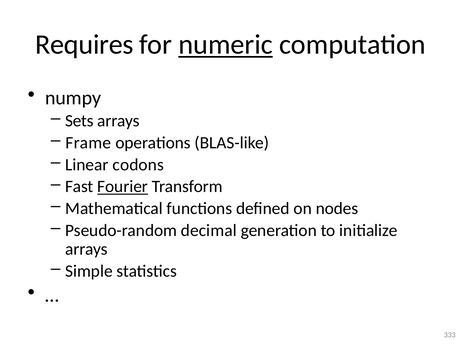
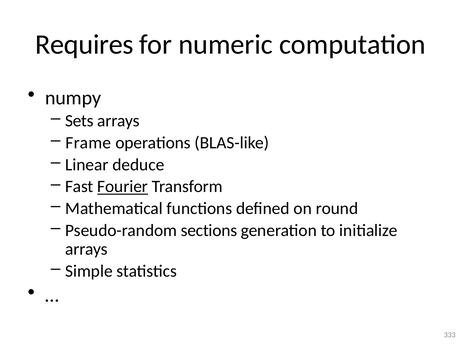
numeric underline: present -> none (226, 45)
codons: codons -> deduce (138, 165)
nodes: nodes -> round (337, 209)
decimal: decimal -> sections (209, 231)
